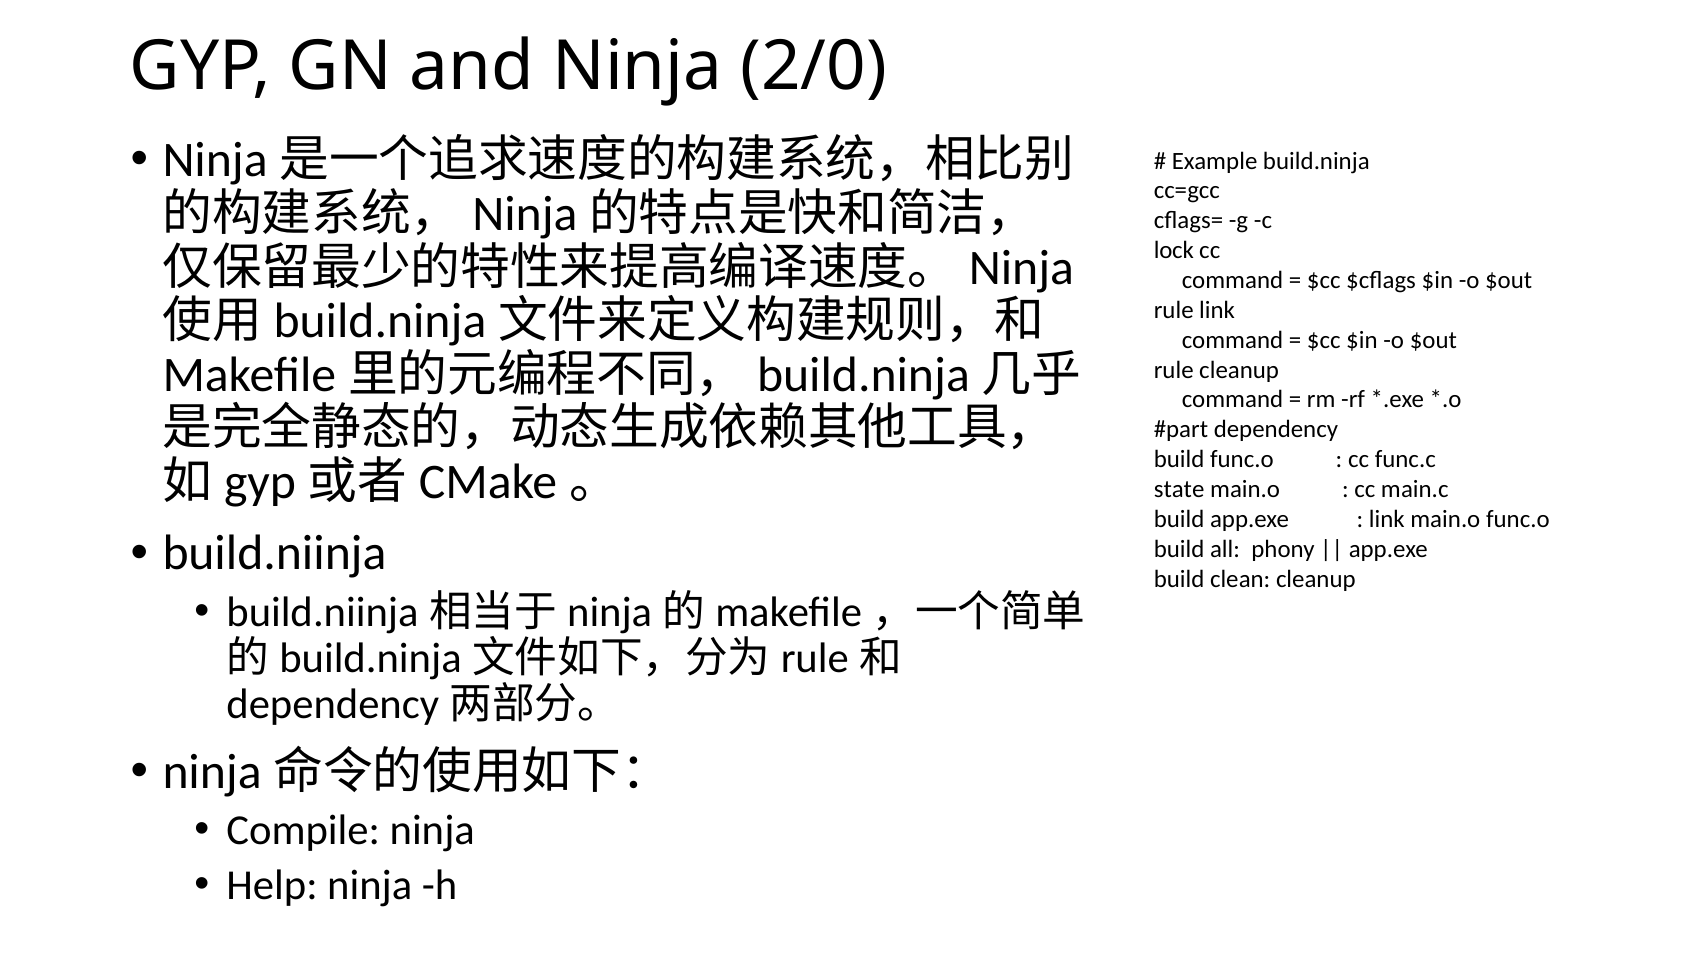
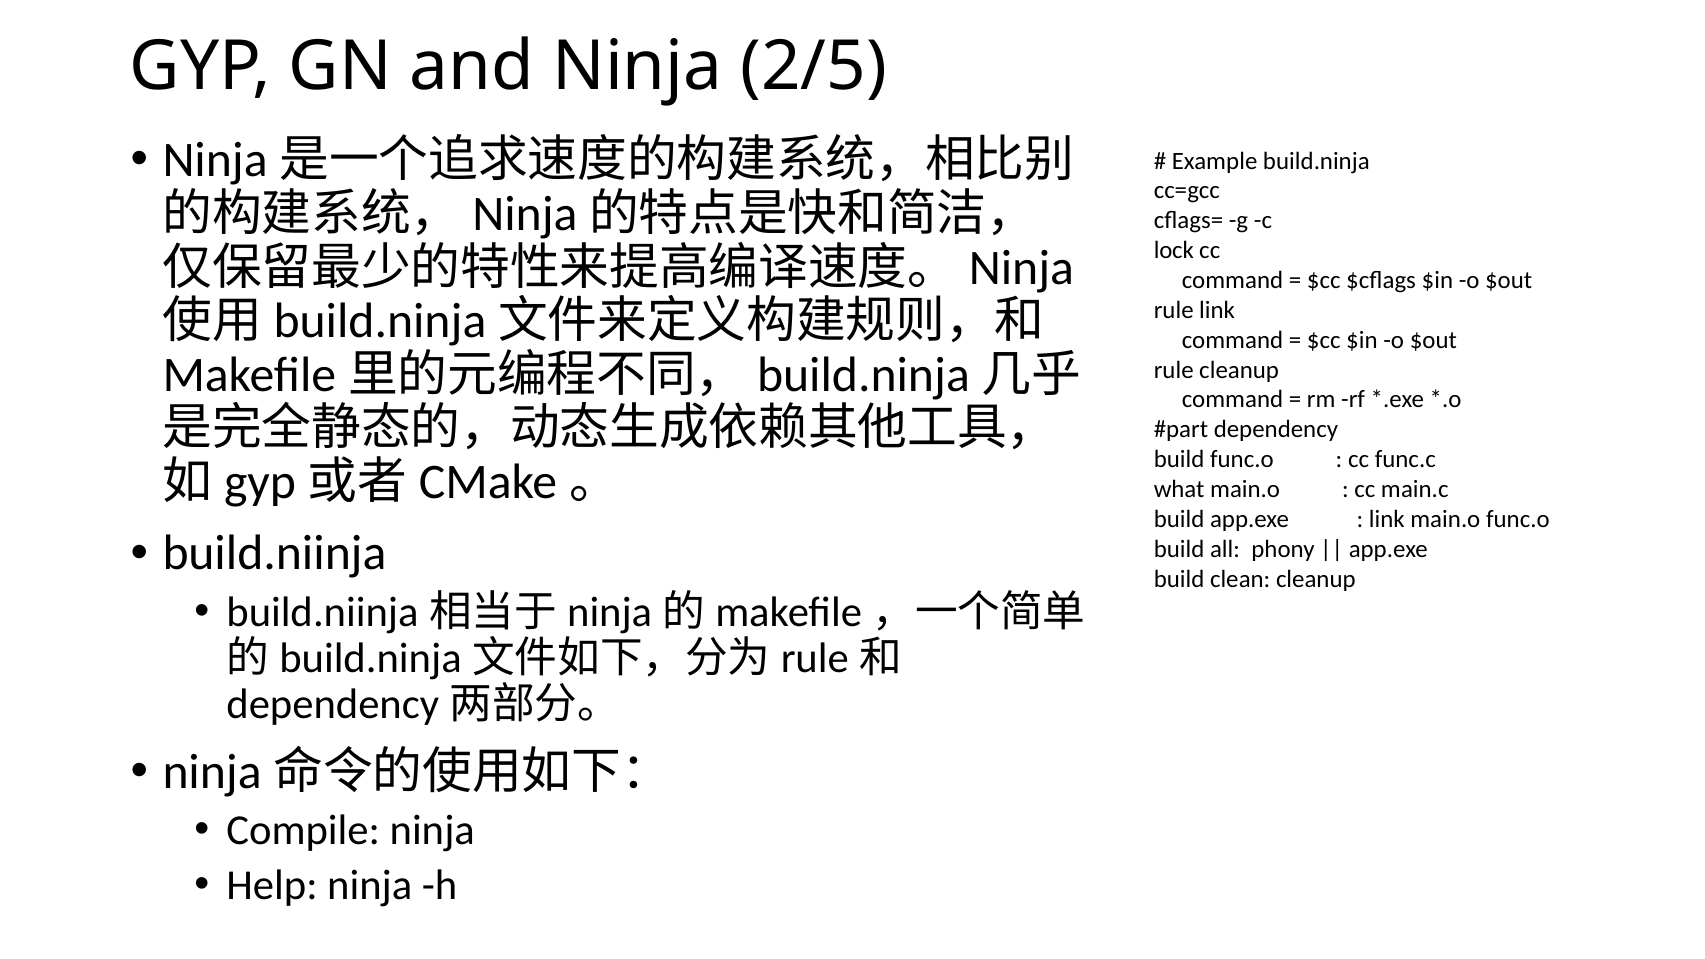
2/0: 2/0 -> 2/5 (814, 66)
state: state -> what (1179, 489)
